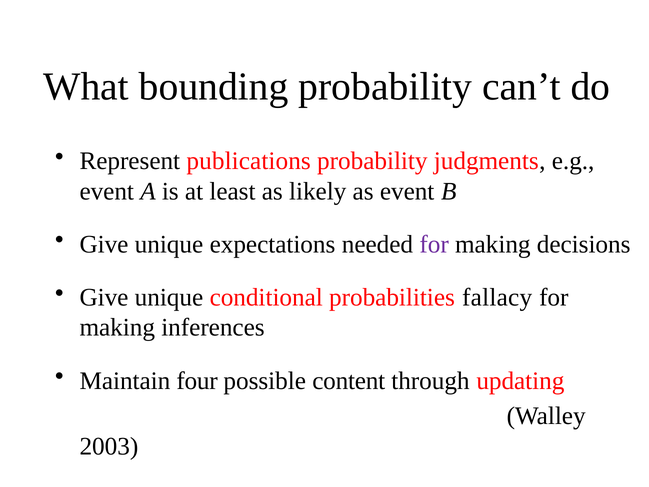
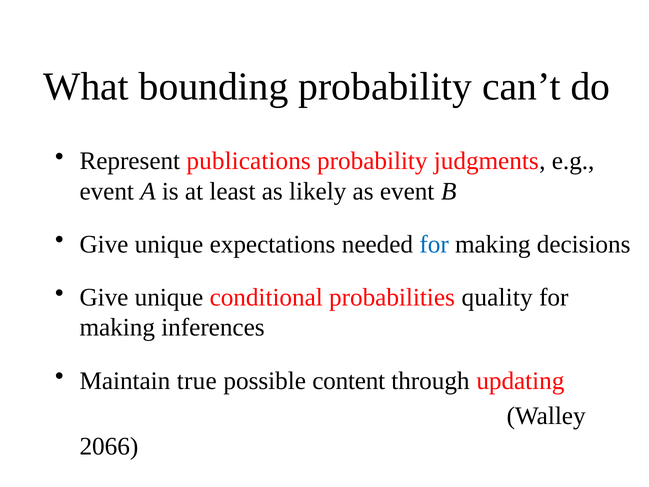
for colour: purple -> blue (434, 244)
fallacy: fallacy -> quality (497, 297)
four: four -> true (197, 381)
2003: 2003 -> 2066 (109, 446)
